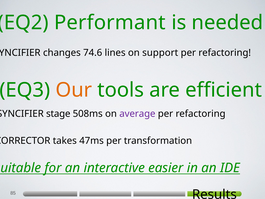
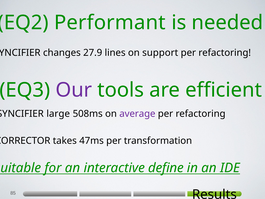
74.6: 74.6 -> 27.9 (93, 53)
Our colour: orange -> purple (74, 90)
stage: stage -> large (58, 114)
easier: easier -> define (166, 168)
